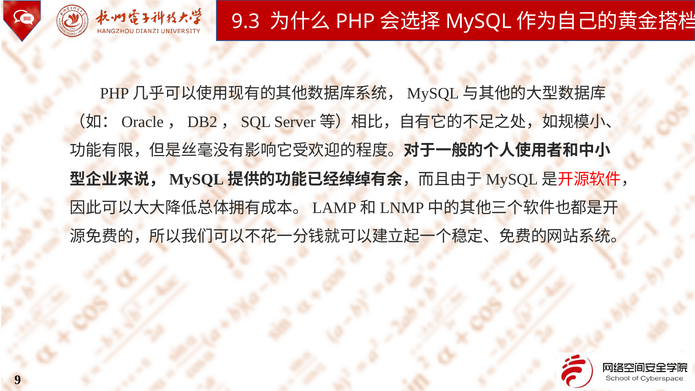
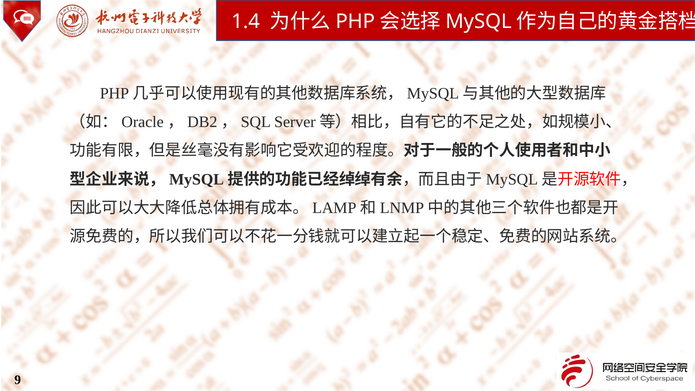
9.3: 9.3 -> 1.4 (246, 22)
